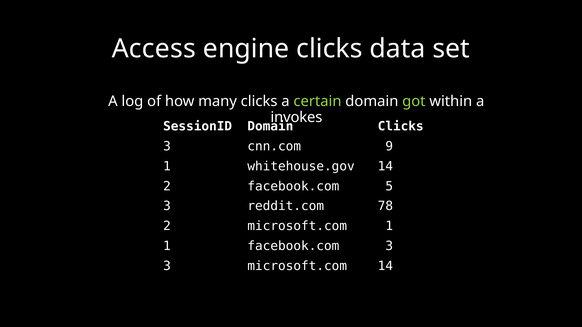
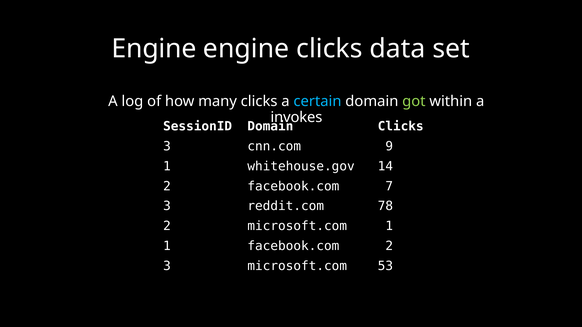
Access: Access -> Engine (154, 49)
certain colour: light green -> light blue (317, 102)
5: 5 -> 7 (389, 186)
facebook.com 3: 3 -> 2 (389, 246)
microsoft.com 14: 14 -> 53 (385, 266)
